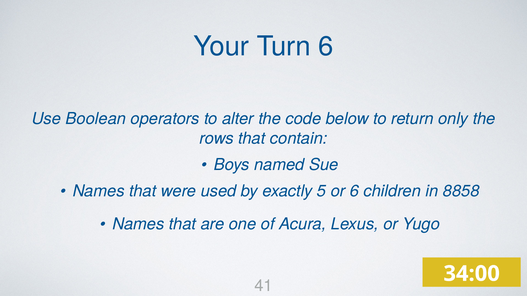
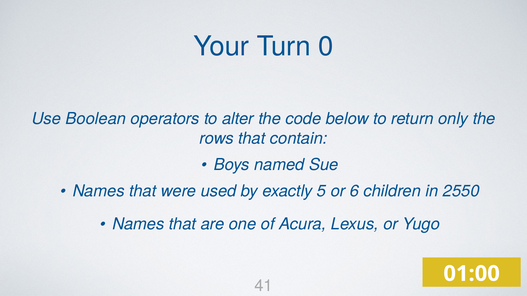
Turn 6: 6 -> 0 (326, 47)
8858: 8858 -> 2550 (461, 191)
34:00: 34:00 -> 01:00 (472, 274)
